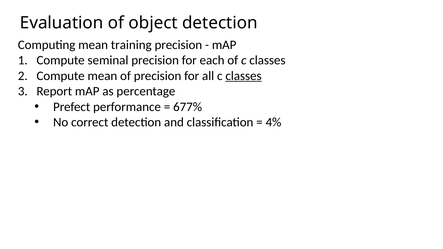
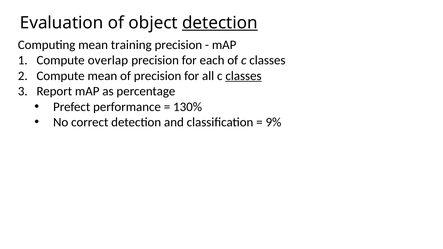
detection underline: none -> present (220, 23)
seminal: seminal -> overlap (108, 60)
677%: 677% -> 130% (188, 107)
4%: 4% -> 9% (273, 122)
